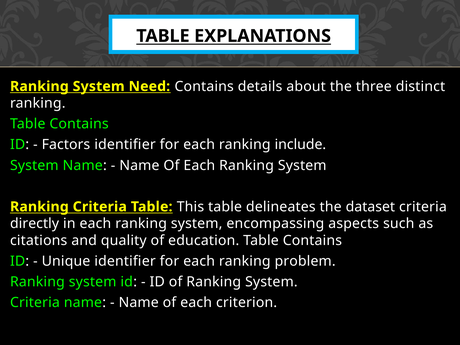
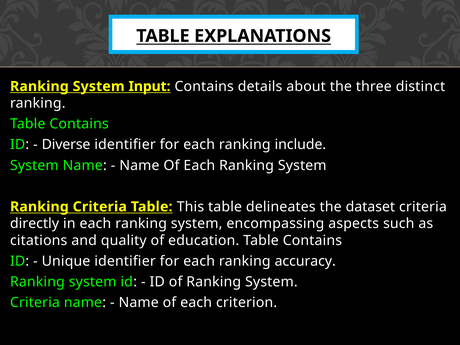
Need: Need -> Input (149, 86)
Factors: Factors -> Diverse (66, 145)
problem: problem -> accuracy (305, 261)
